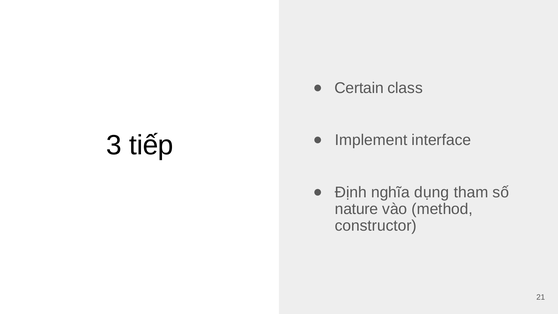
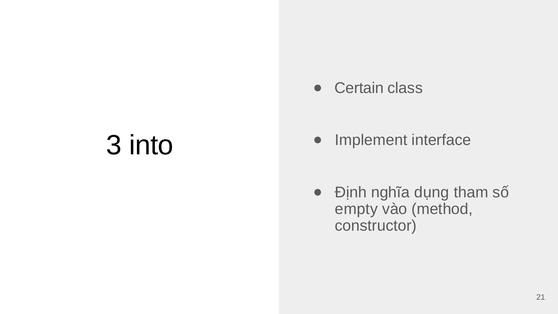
tiếp: tiếp -> into (151, 145)
nature: nature -> empty (356, 209)
